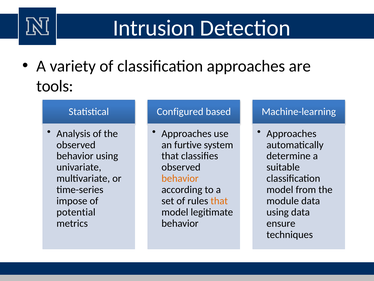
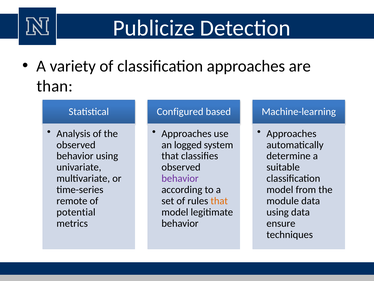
Intrusion: Intrusion -> Publicize (154, 28)
tools: tools -> than (55, 86)
furtive: furtive -> logged (188, 145)
behavior colour: orange -> purple (180, 178)
impose: impose -> remote (72, 201)
